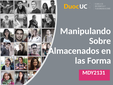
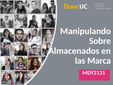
Forma: Forma -> Marca (99, 61)
